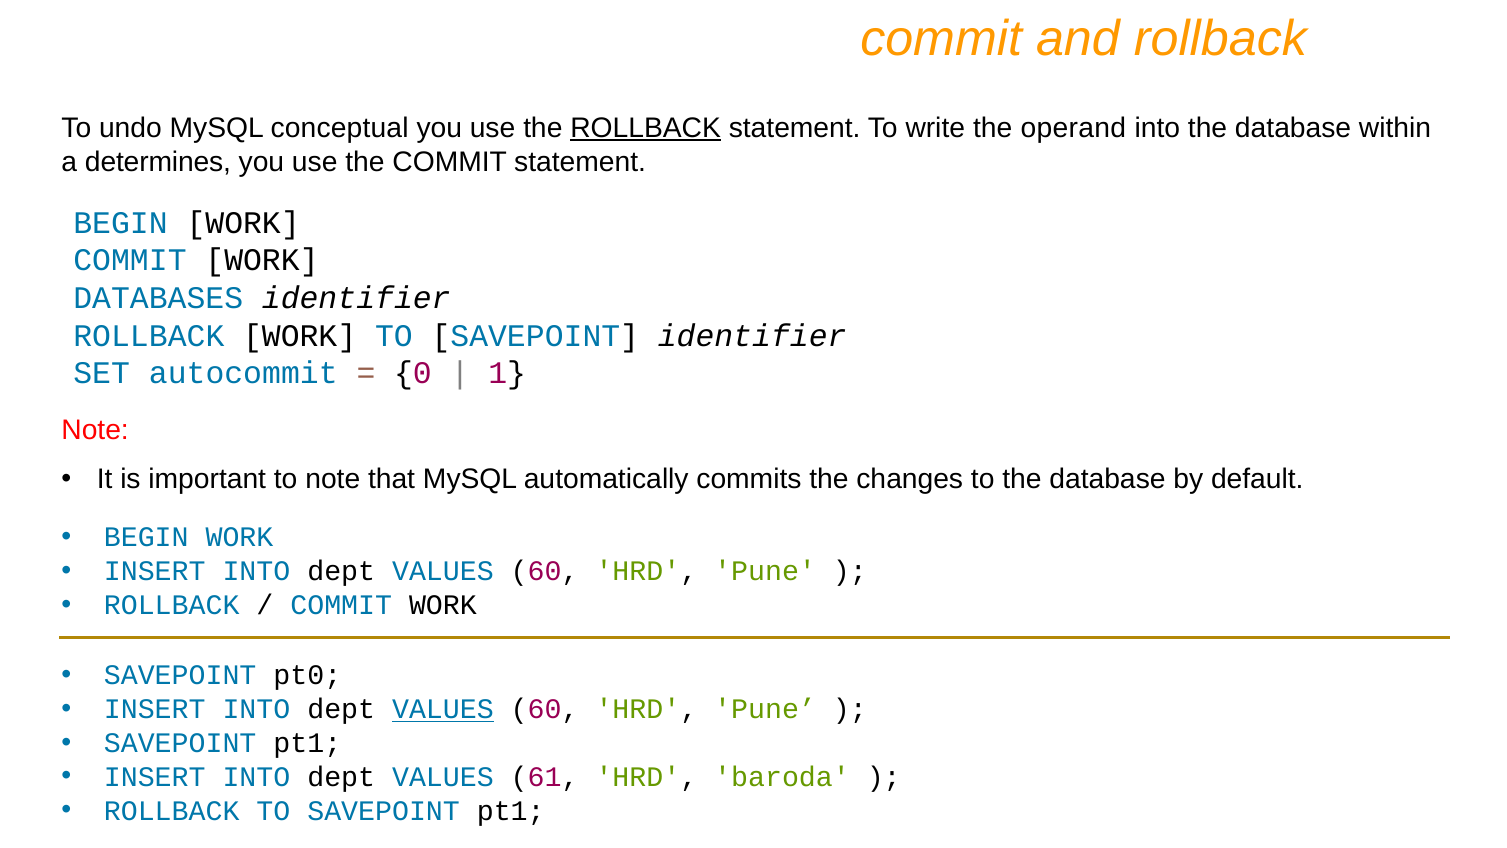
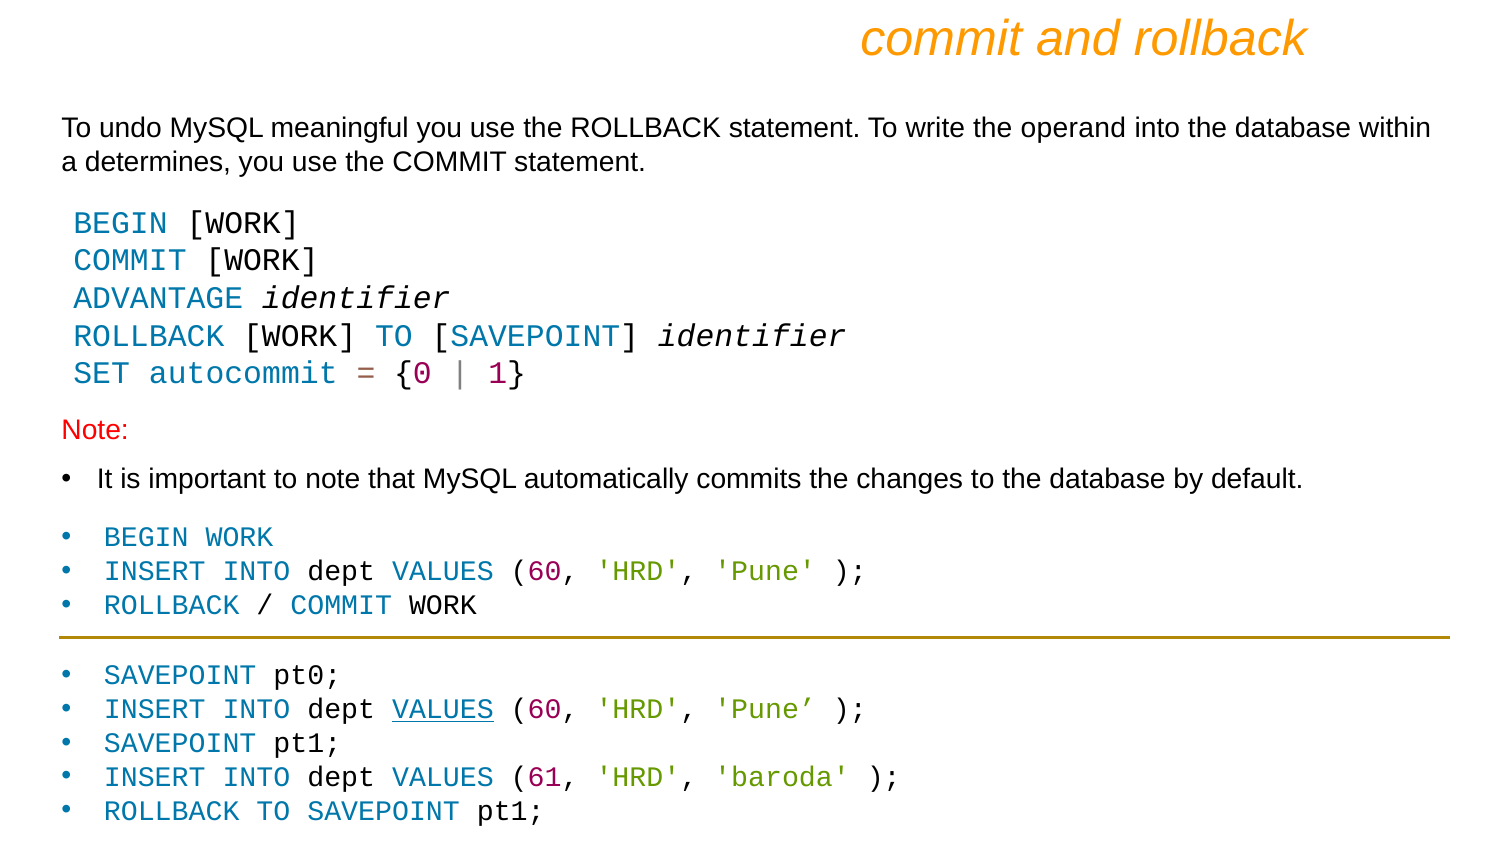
conceptual: conceptual -> meaningful (340, 128)
ROLLBACK underline: present -> none (646, 128)
DATABASES: DATABASES -> ADVANTAGE (158, 298)
